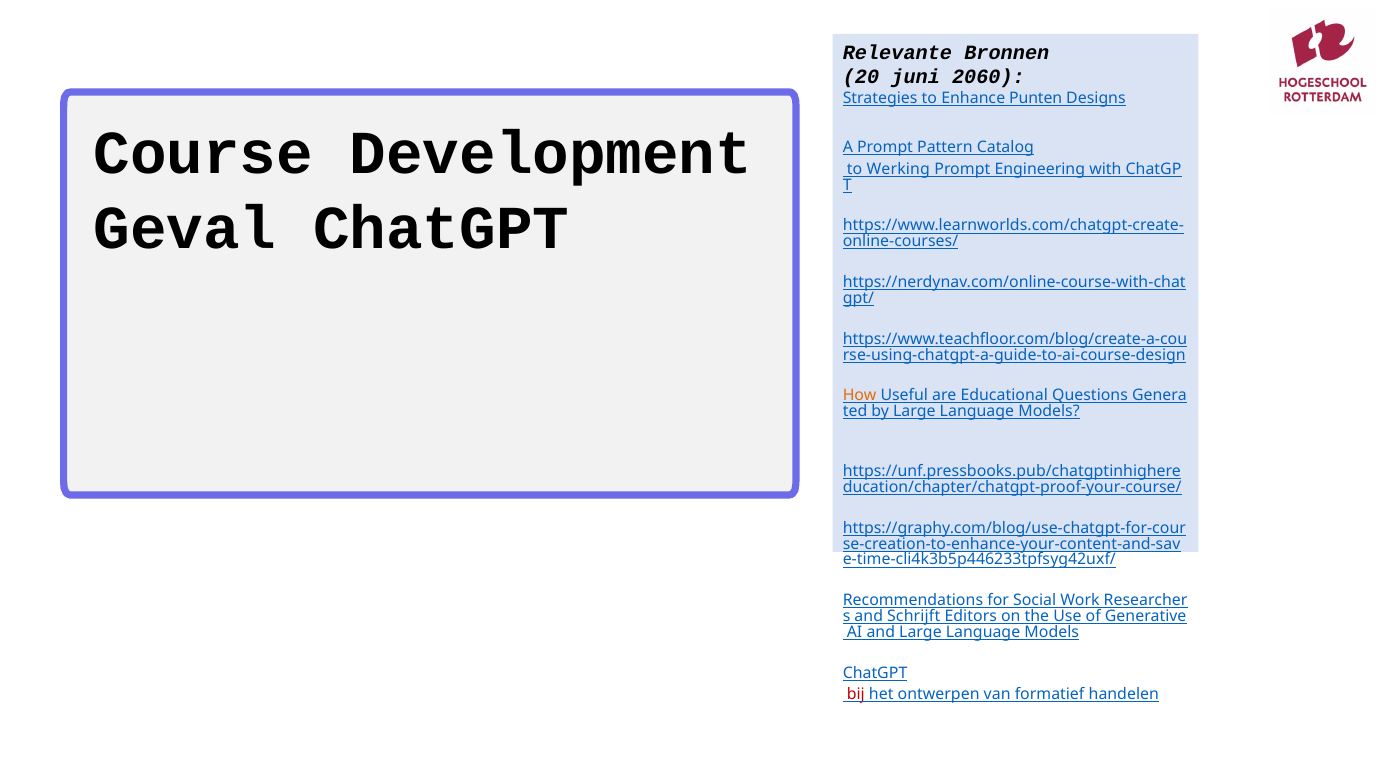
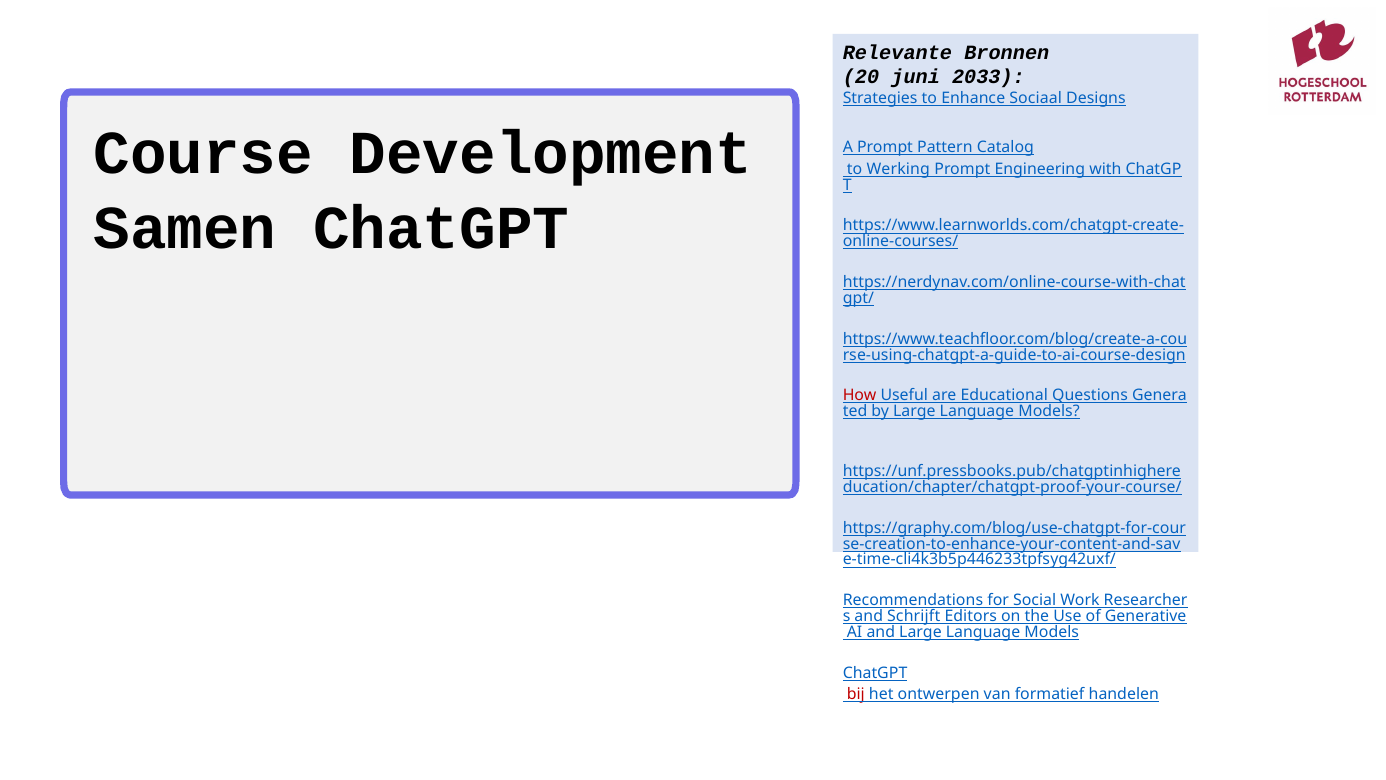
2060: 2060 -> 2033 (988, 77)
Punten: Punten -> Sociaal (1036, 98)
Geval: Geval -> Samen (185, 228)
How colour: orange -> red (860, 395)
